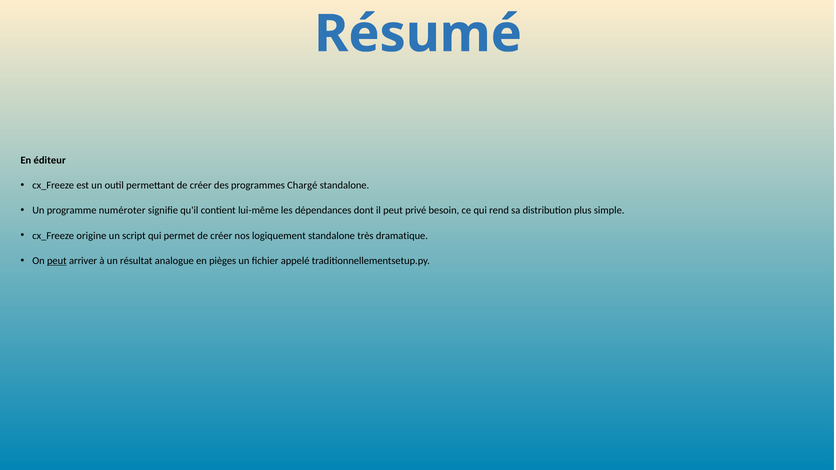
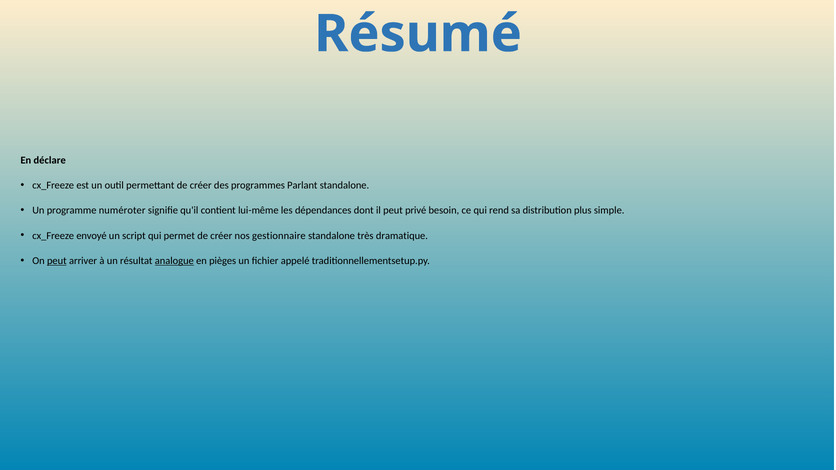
éditeur: éditeur -> déclare (50, 160)
Chargé: Chargé -> Parlant (302, 186)
origine: origine -> envoyé (92, 236)
logiquement: logiquement -> gestionnaire (279, 236)
analogue underline: none -> present (174, 261)
